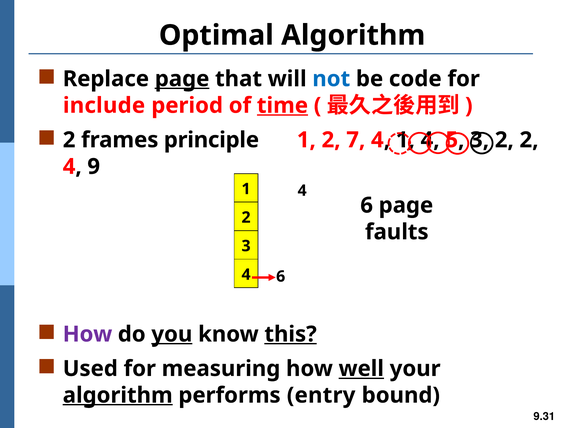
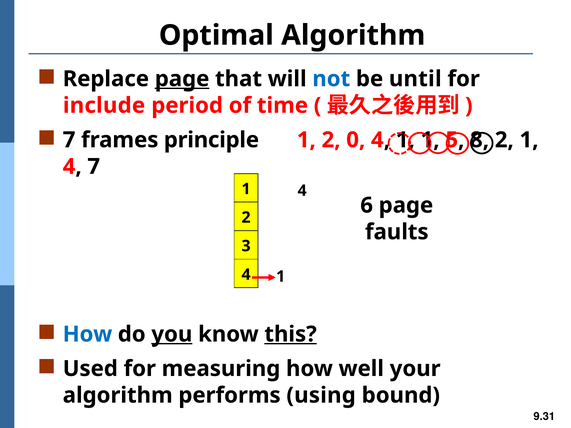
code: code -> until (415, 79)
time underline: present -> none (282, 106)
2: 2 -> 7 (69, 140)
7: 7 -> 0 (356, 140)
1 4: 4 -> 1 (430, 140)
5 3: 3 -> 8 (480, 140)
2 2: 2 -> 1 (529, 140)
4 9: 9 -> 7 (94, 167)
6: 6 -> 1 (281, 277)
How colour: purple -> blue (87, 334)
well underline: present -> none (361, 369)
algorithm underline: present -> none (118, 396)
entry: entry -> using (321, 396)
